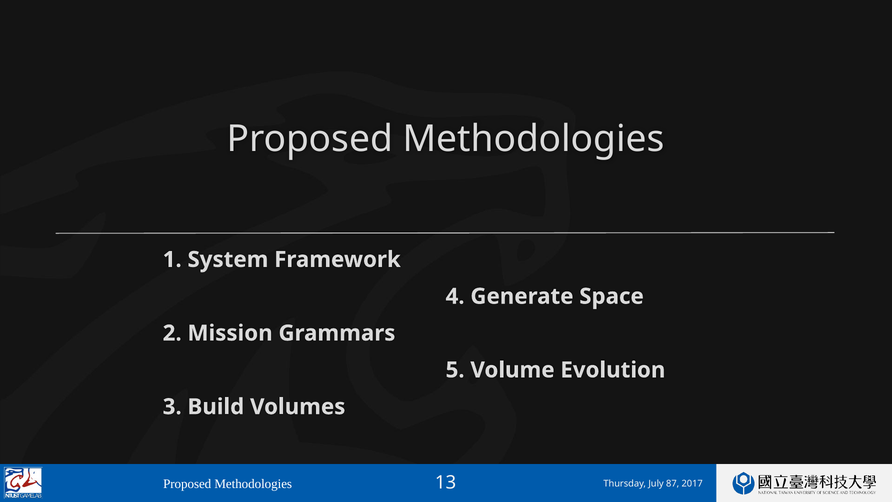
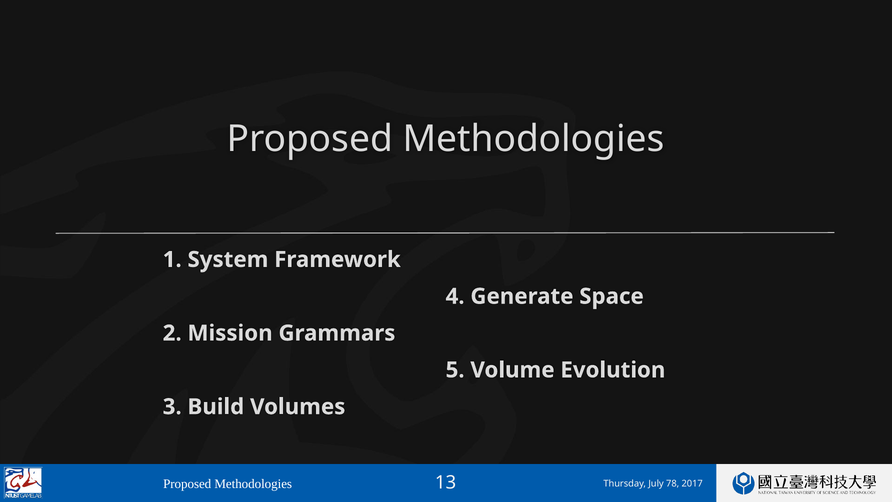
87: 87 -> 78 (673, 483)
